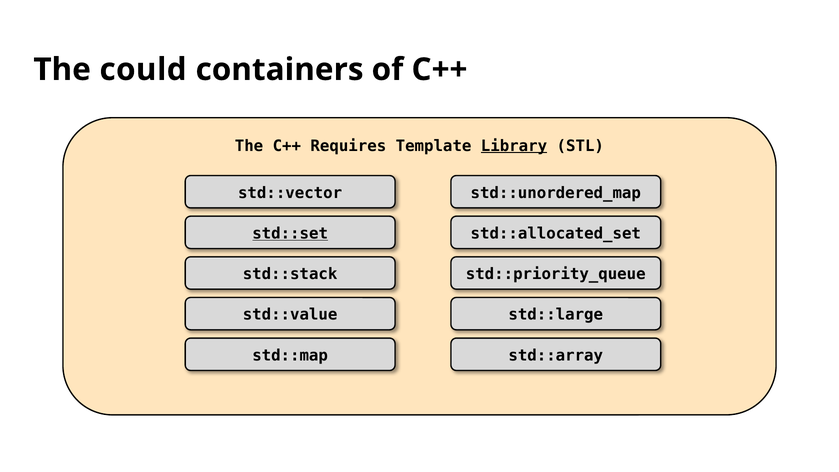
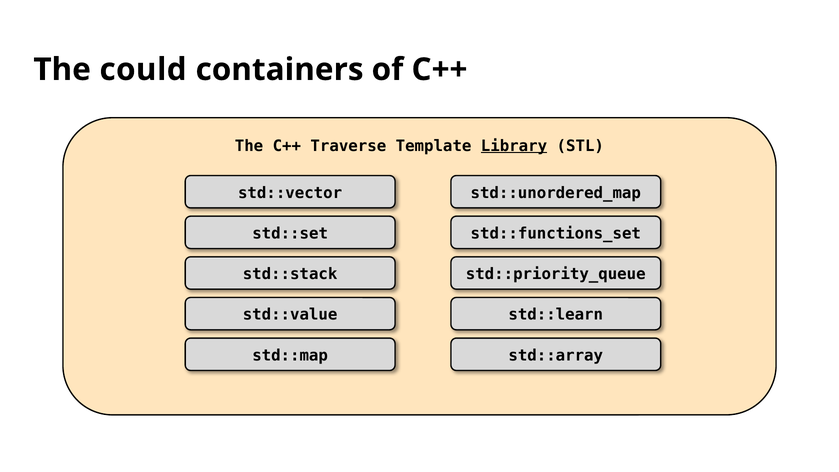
Requires: Requires -> Traverse (348, 146)
std::set underline: present -> none (290, 233)
std::allocated_set: std::allocated_set -> std::functions_set (556, 233)
std::large: std::large -> std::learn (556, 315)
